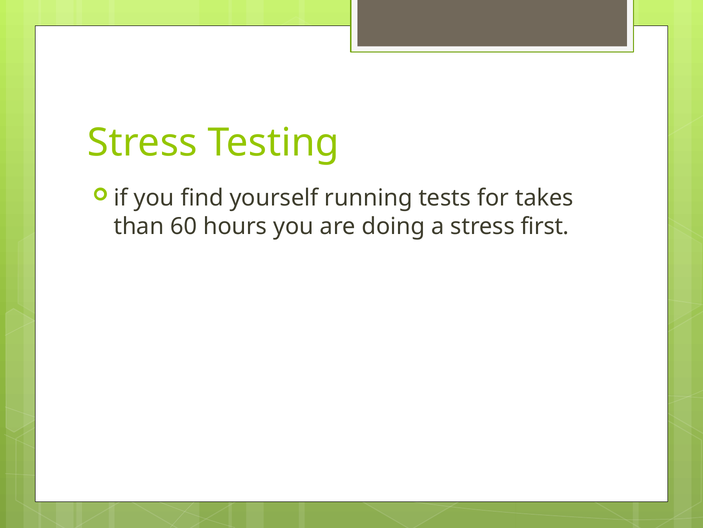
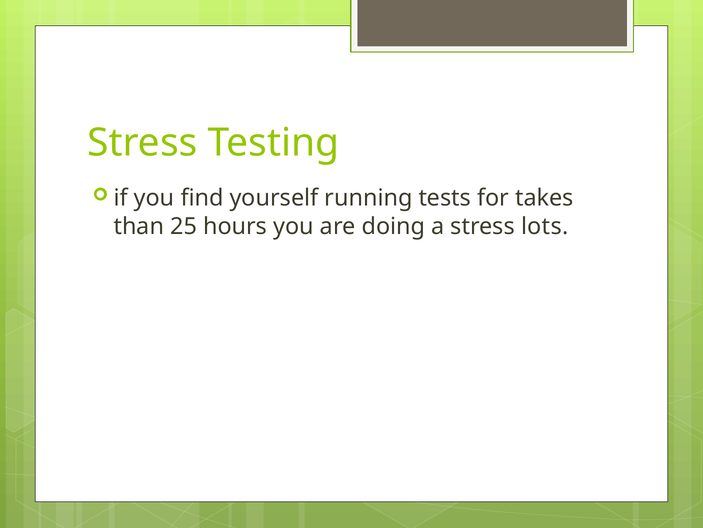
60: 60 -> 25 (184, 226)
first: first -> lots (545, 226)
